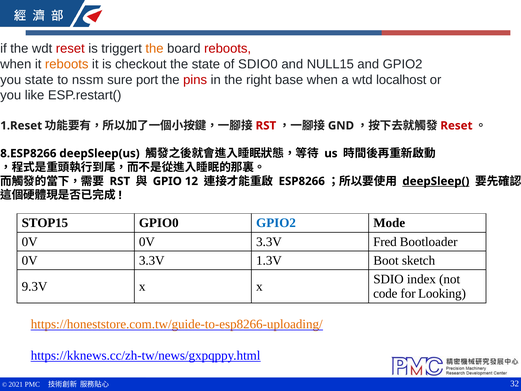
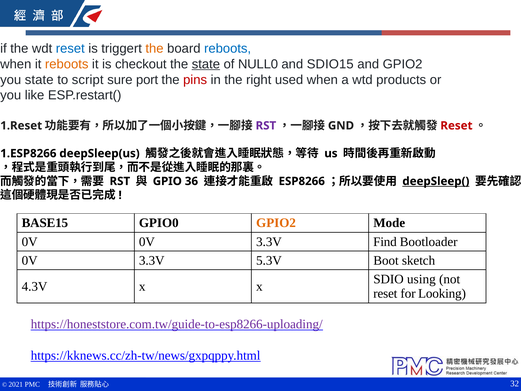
reset colour: red -> blue (70, 48)
reboots colour: red -> blue (228, 48)
state underline: none -> present (206, 64)
SDIO0: SDIO0 -> NULL0 (258, 64)
NULL15: NULL15 -> SDIO15 (330, 64)
nssm: nssm -> script (88, 80)
base: base -> used (289, 80)
localhost: localhost -> products (401, 80)
RST colour: red -> purple (266, 126)
8.ESP8266: 8.ESP8266 -> 1.ESP8266 (28, 153)
12: 12 -> 36 (191, 181)
STOP15: STOP15 -> BASE15 (45, 223)
GPIO2 colour: blue -> orange (276, 223)
Fred: Fred -> Find (385, 242)
1.3V: 1.3V -> 5.3V (269, 260)
index: index -> using (421, 279)
9.3V: 9.3V -> 4.3V (35, 286)
code: code -> reset (385, 293)
https://honeststore.com.tw/guide-to-esp8266-uploading/ colour: orange -> purple (177, 324)
